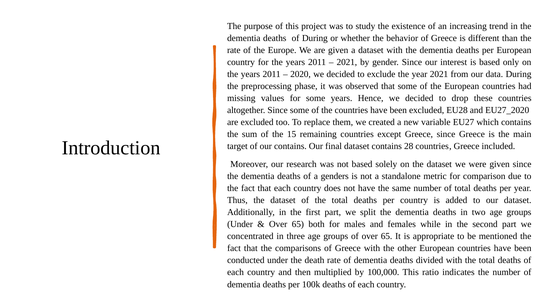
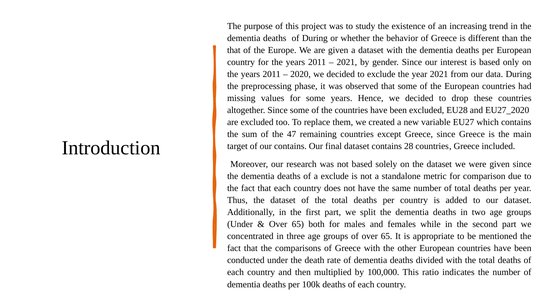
rate: rate -> that (234, 50)
15: 15 -> 47 (292, 134)
a genders: genders -> exclude (335, 176)
